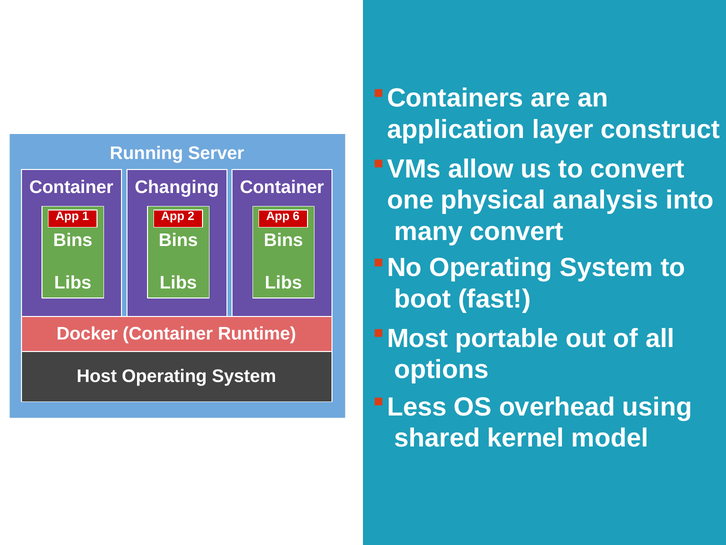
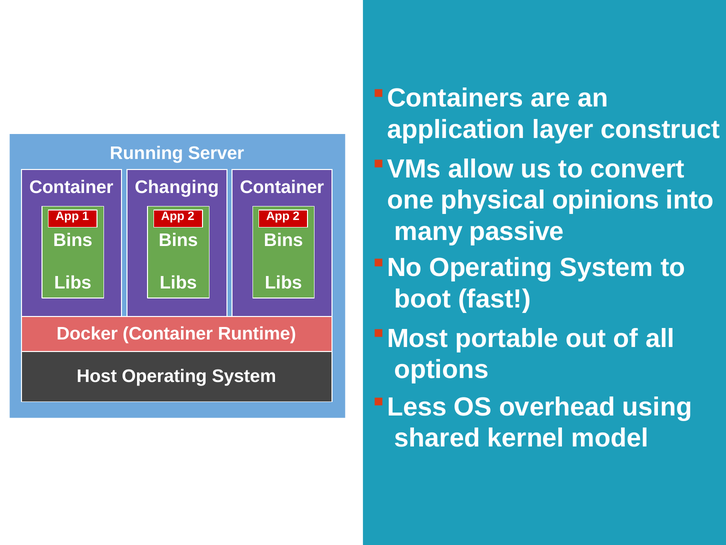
analysis: analysis -> opinions (606, 200)
6: 6 -> 2 (296, 216)
many convert: convert -> passive (517, 231)
